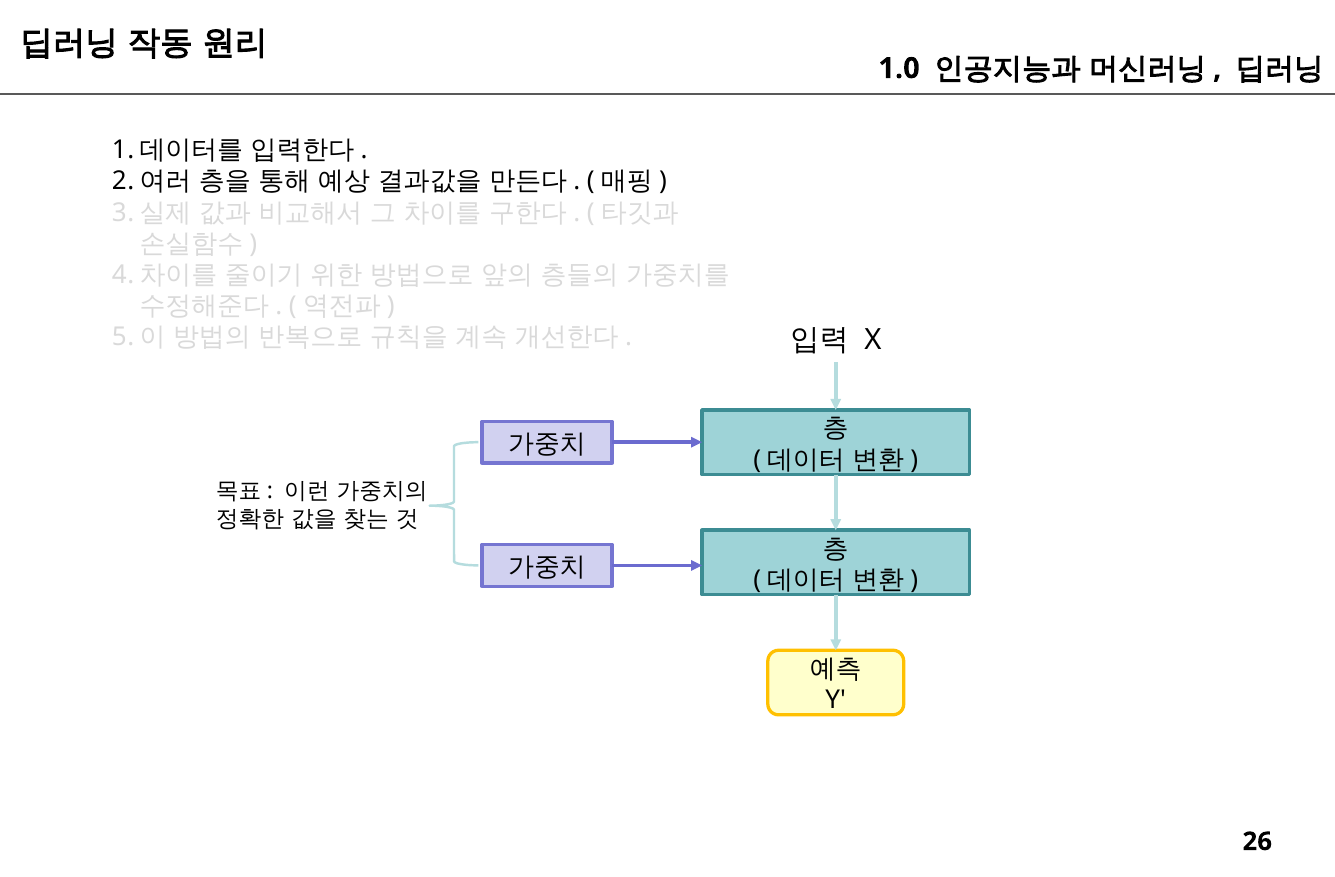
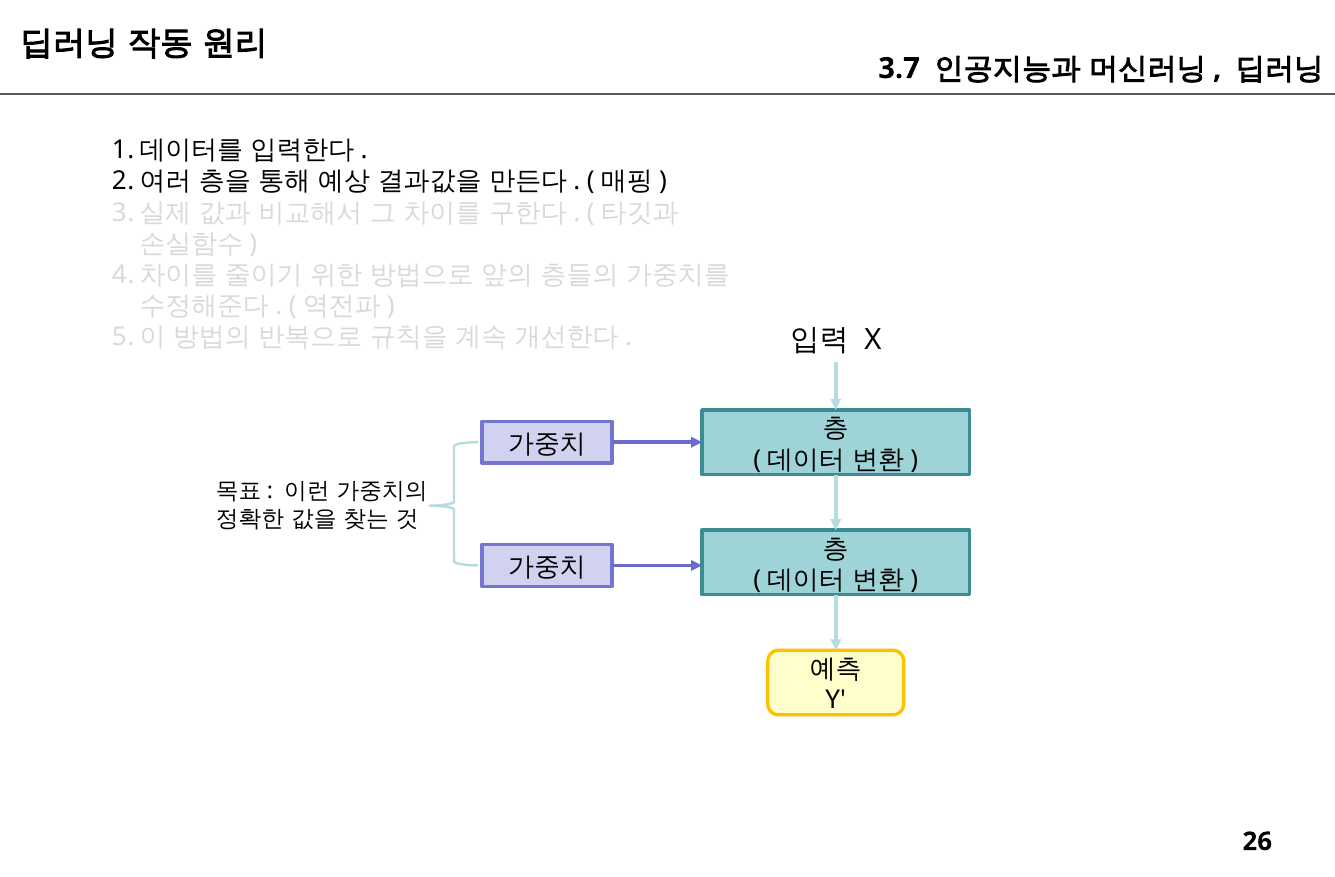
1.0: 1.0 -> 3.7 (899, 68)
